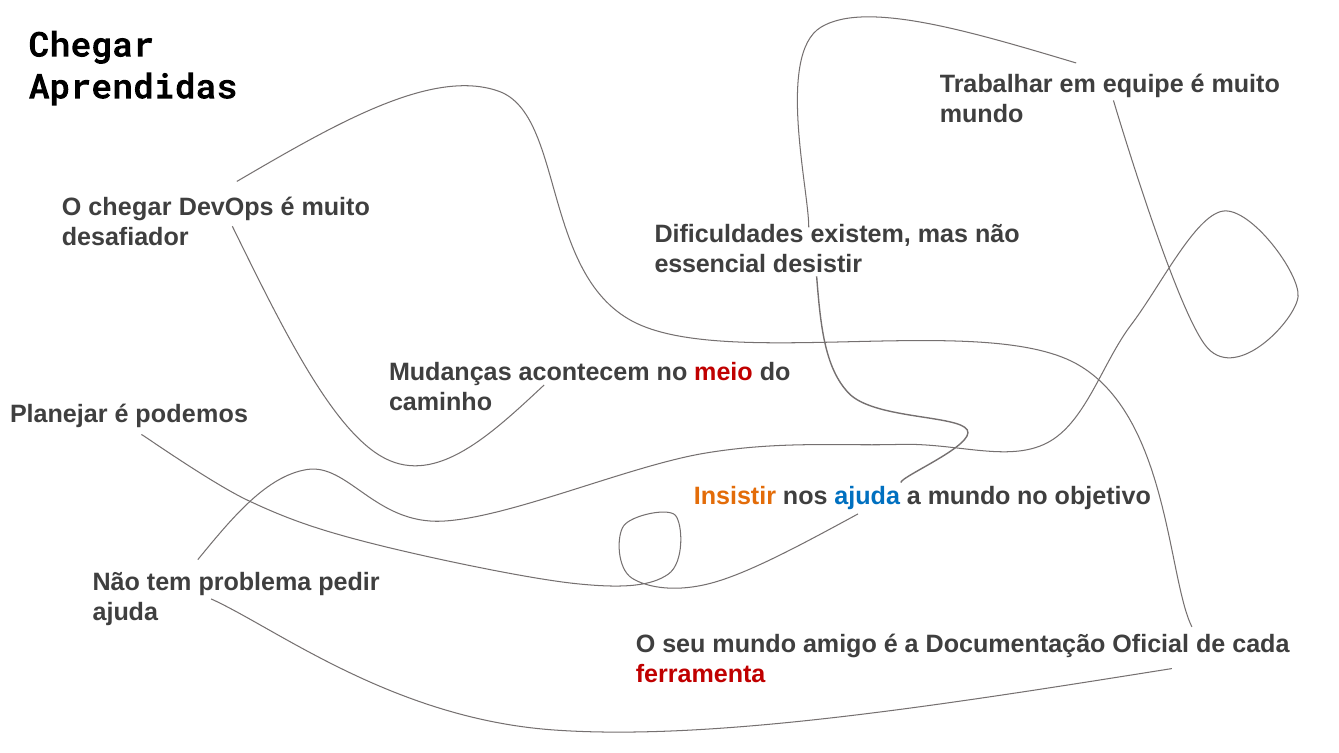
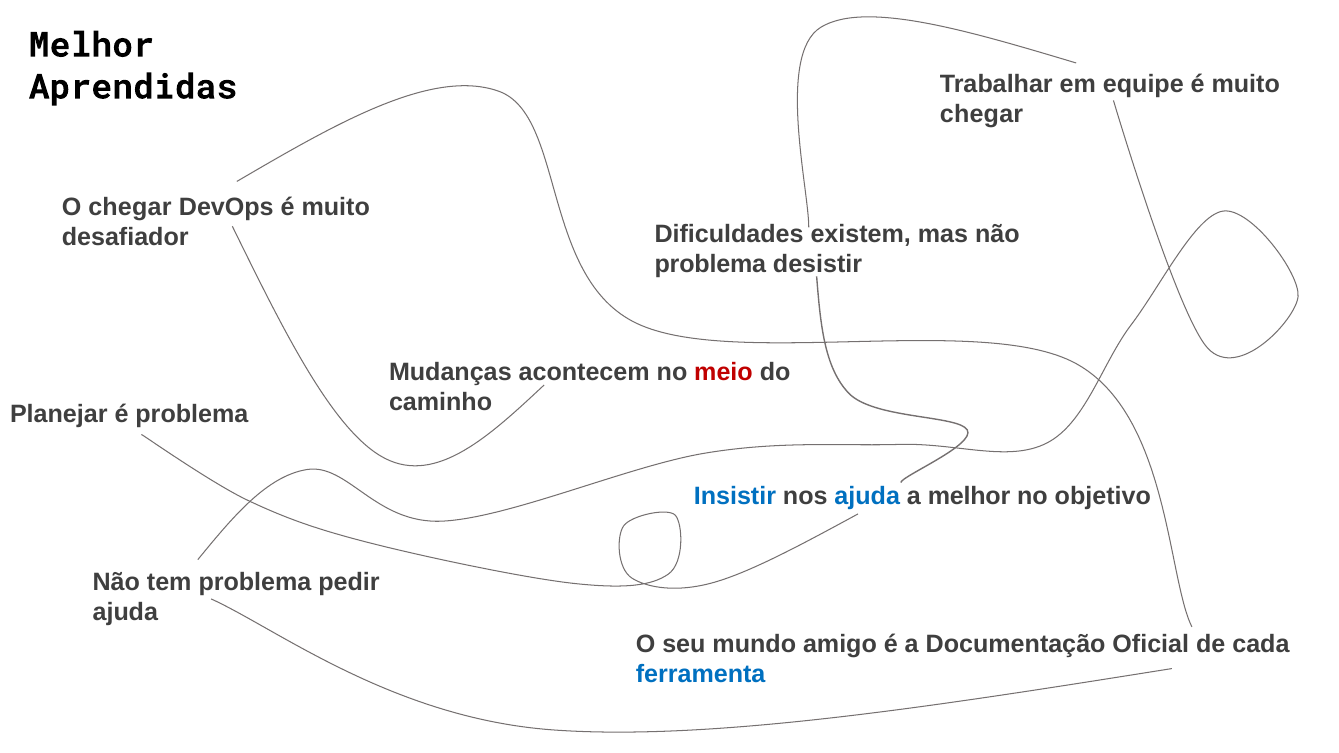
Chegar: Chegar -> Melhor (91, 45)
mundo: mundo -> chegar (982, 114)
essencial: essencial -> problema (710, 264)
é podemos: podemos -> problema (192, 414)
Insistir colour: orange -> blue (735, 497)
a mundo: mundo -> melhor (969, 497)
ferramenta colour: red -> blue (701, 674)
